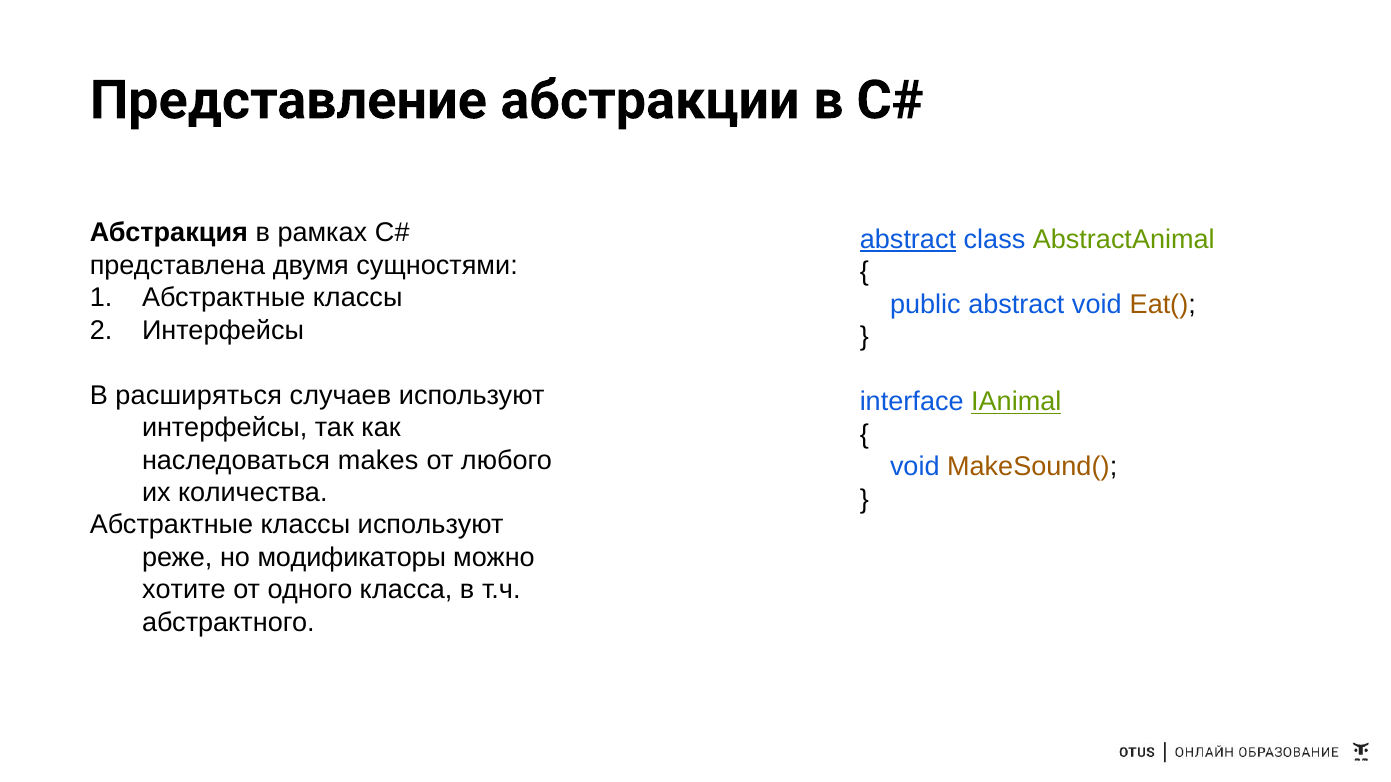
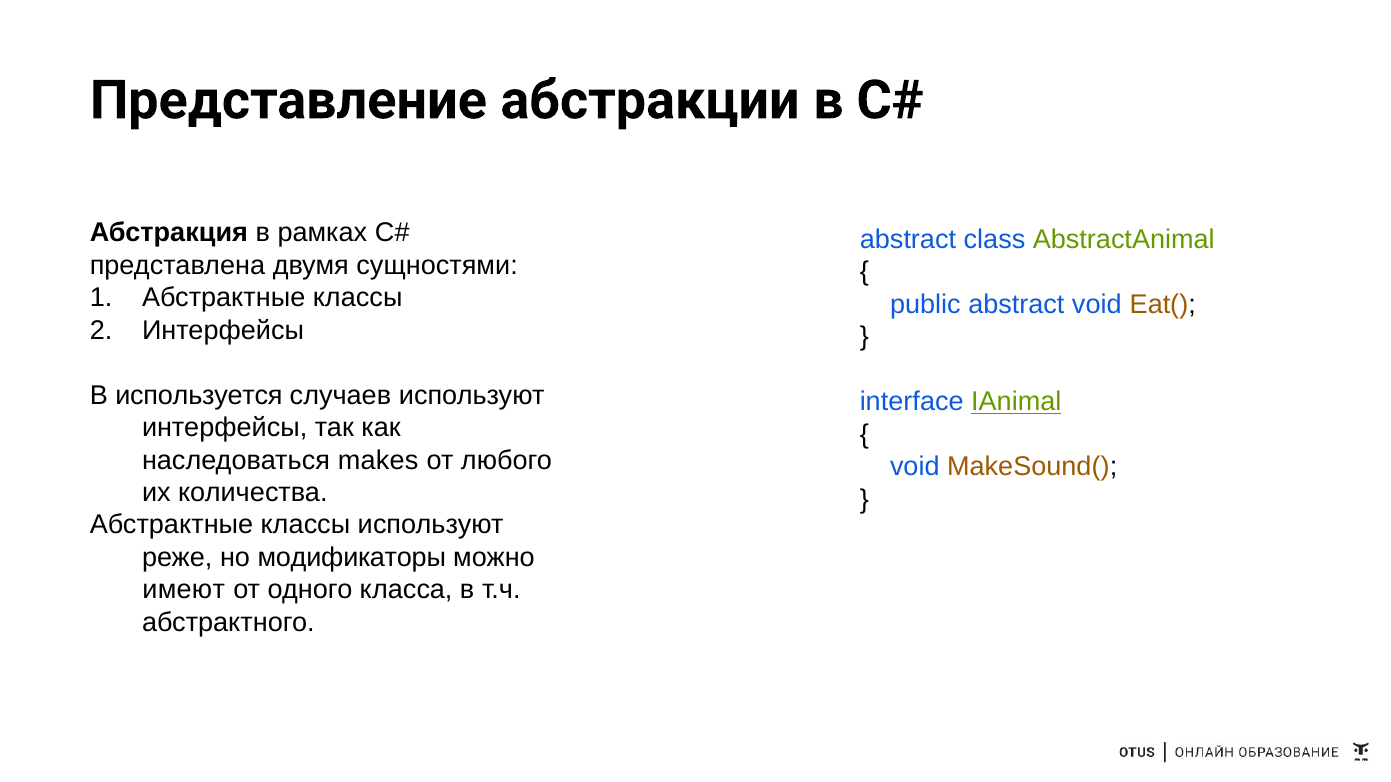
abstract underline: present -> none (908, 240)
расширяться: расширяться -> используется (199, 395)
хотите: хотите -> имеют (184, 590)
